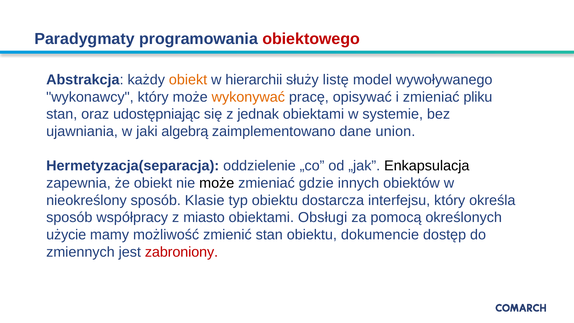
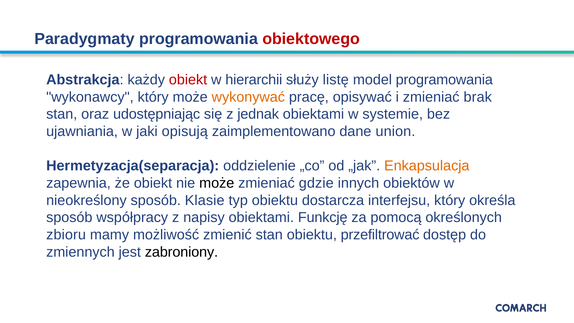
obiekt colour: orange -> red (188, 80)
model wywoływanego: wywoływanego -> programowania (444, 80)
pliku: pliku -> brak (478, 97)
algebrą: algebrą -> opisują (185, 131)
Enkapsulacja colour: black -> orange (427, 166)
miasto: miasto -> napisy (204, 217)
Obsługi: Obsługi -> Funkcję (323, 217)
użycie: użycie -> zbioru (66, 235)
dokumencie: dokumencie -> przefiltrować (380, 235)
zabroniony colour: red -> black (181, 252)
